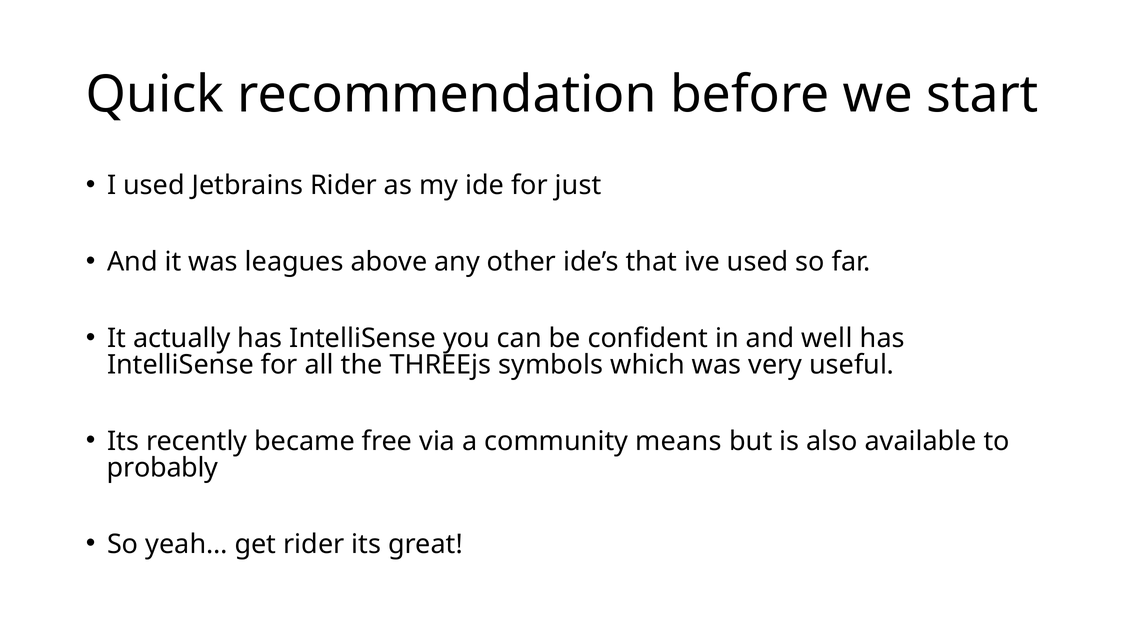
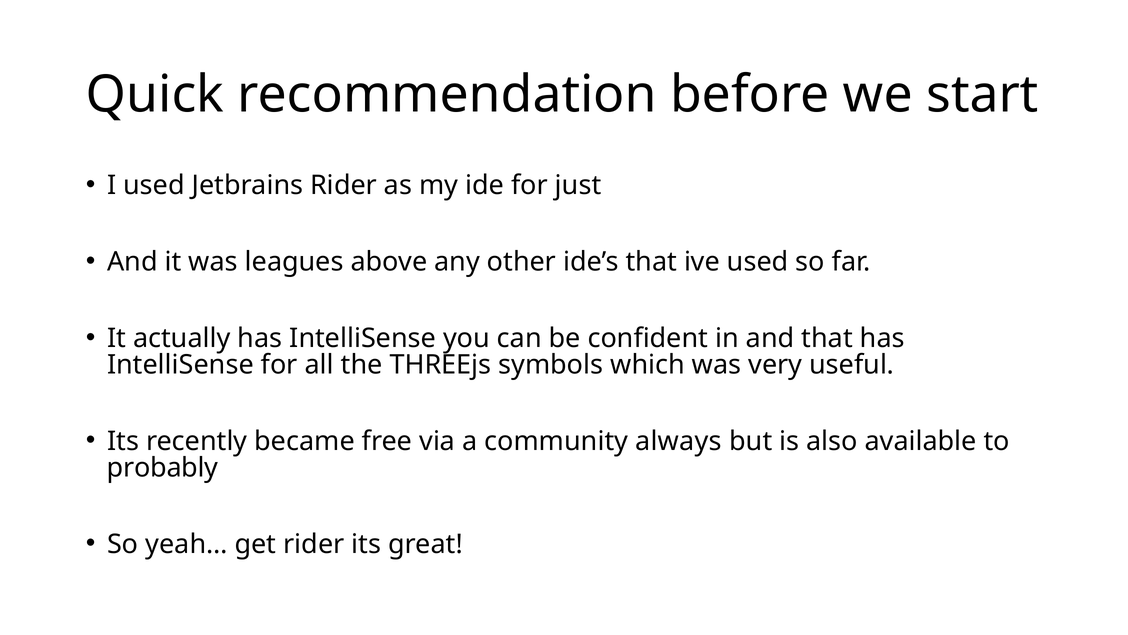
and well: well -> that (827, 338)
means: means -> always (679, 441)
